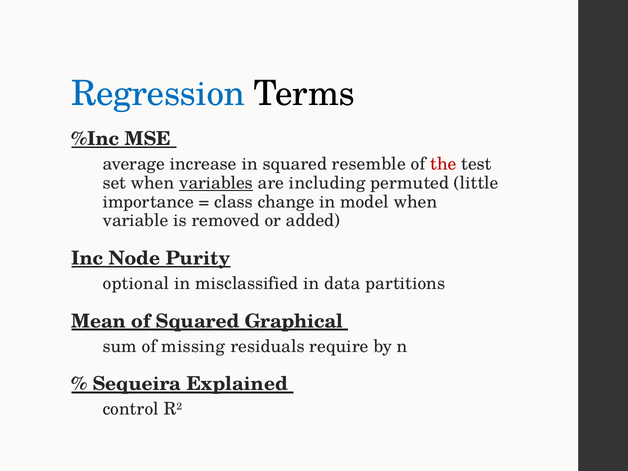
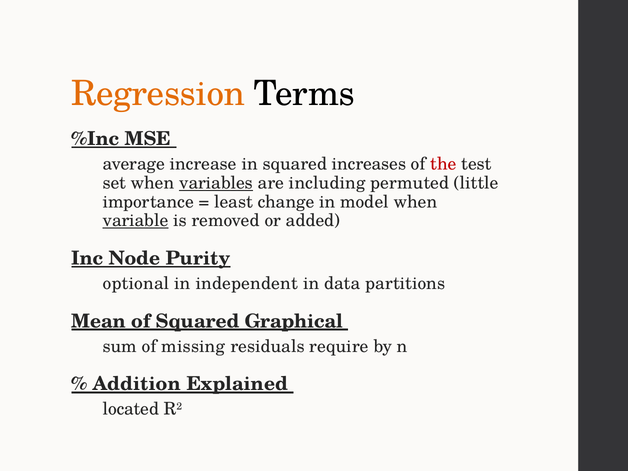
Regression colour: blue -> orange (158, 94)
resemble: resemble -> increases (369, 164)
class: class -> least (234, 202)
variable underline: none -> present (136, 221)
misclassified: misclassified -> independent (247, 283)
Sequeira: Sequeira -> Addition (137, 384)
control: control -> located (131, 409)
